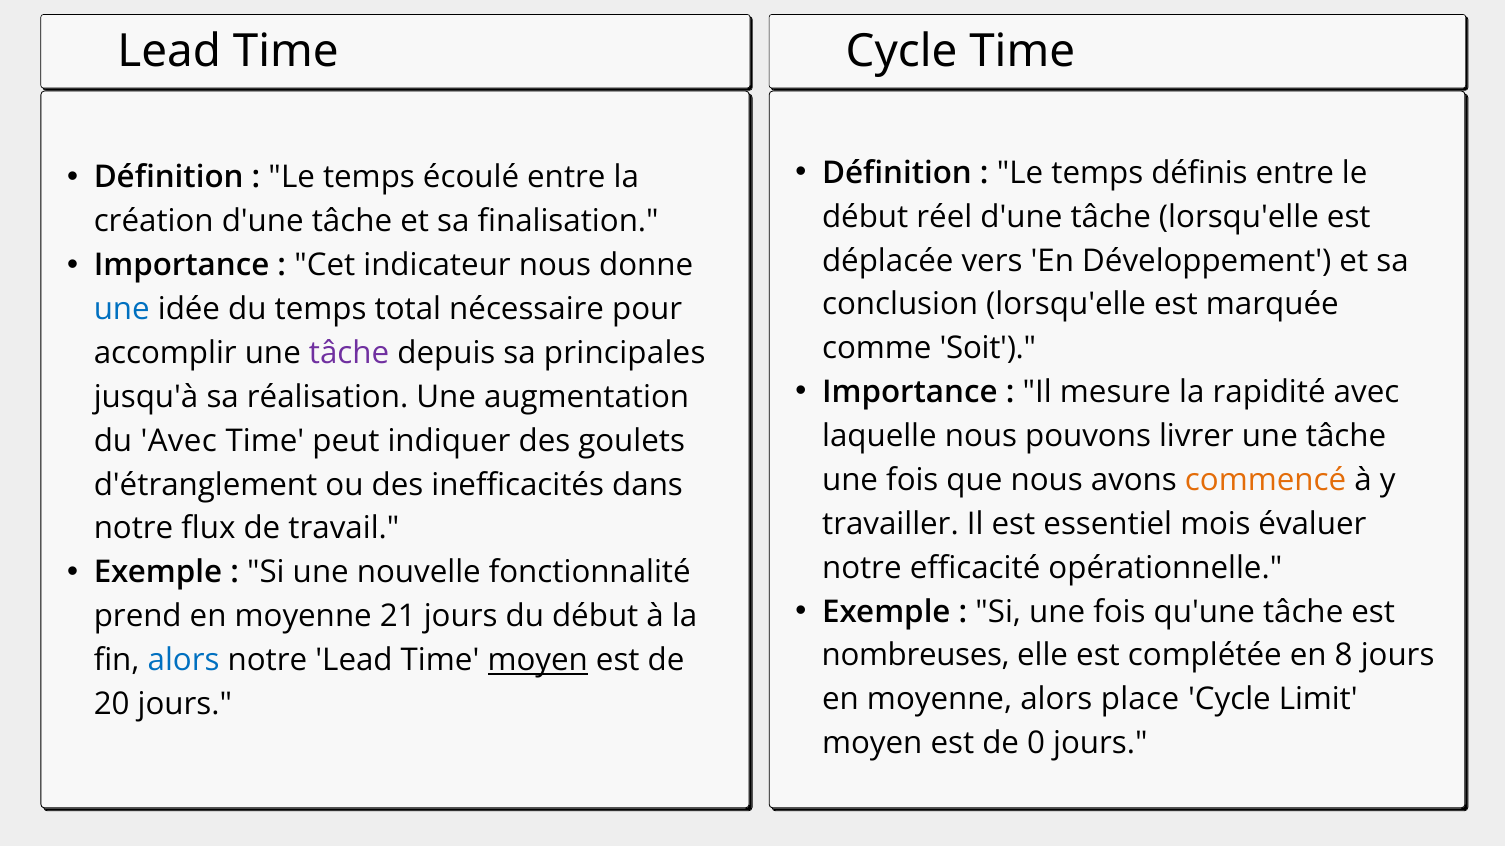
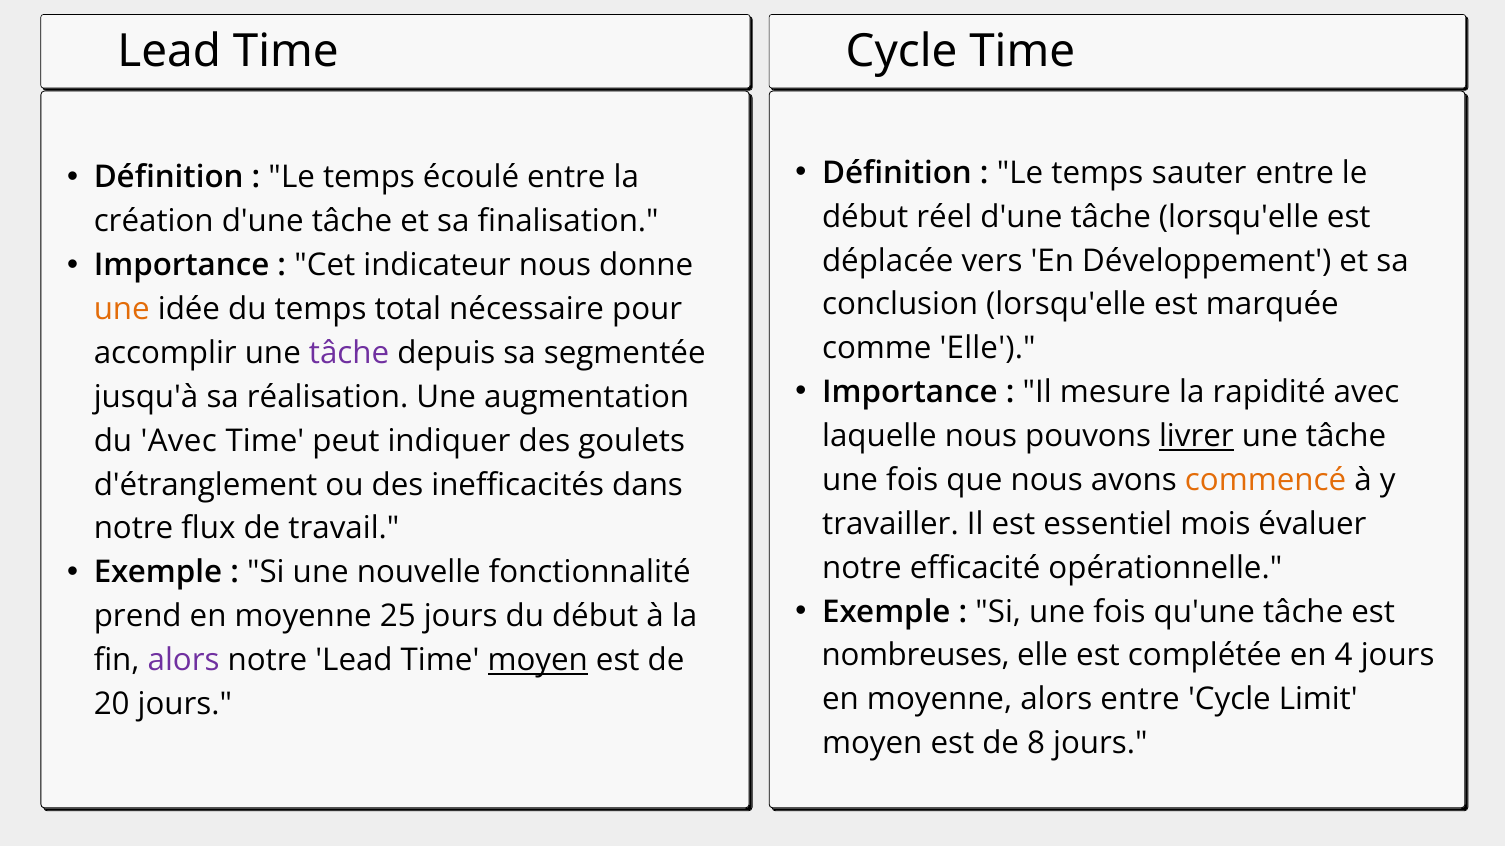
définis: définis -> sauter (1199, 173)
une colour: blue -> orange (122, 309)
comme Soit: Soit -> Elle (988, 349)
principales: principales -> segmentée (625, 353)
livrer underline: none -> present (1196, 436)
21: 21 -> 25 (398, 617)
8: 8 -> 4 (1344, 656)
alors colour: blue -> purple (184, 661)
alors place: place -> entre (1140, 700)
0: 0 -> 8 (1036, 744)
